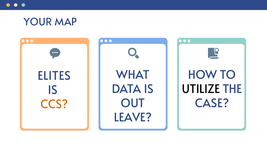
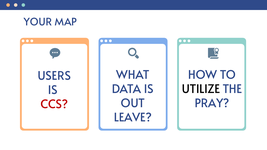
ELITES: ELITES -> USERS (54, 76)
CASE: CASE -> PRAY (212, 103)
CCS colour: orange -> red (54, 105)
